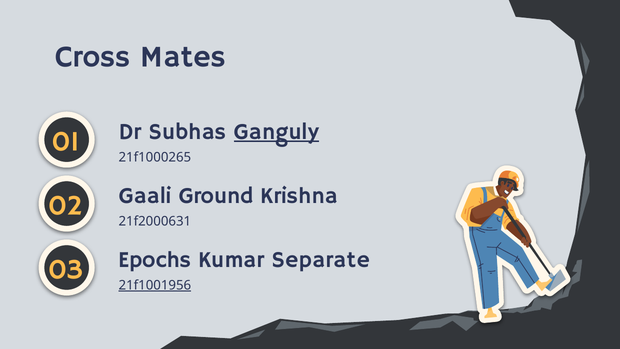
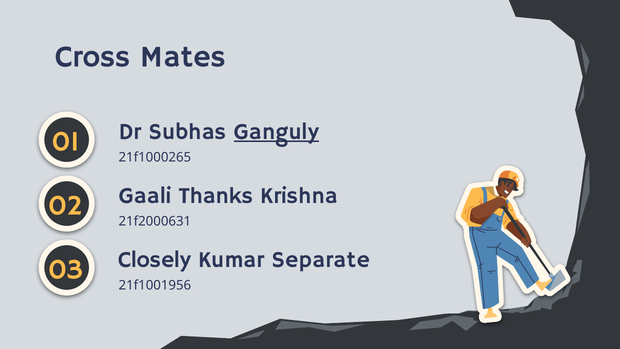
Ground: Ground -> Thanks (216, 195)
Epochs: Epochs -> Closely (155, 259)
21f1001956 underline: present -> none (155, 285)
